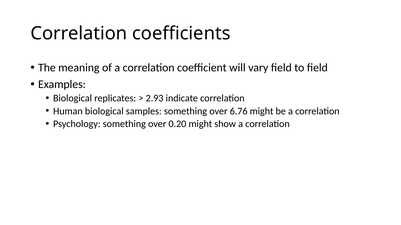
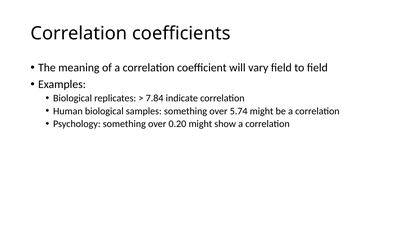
2.93: 2.93 -> 7.84 (155, 98)
6.76: 6.76 -> 5.74 (239, 111)
